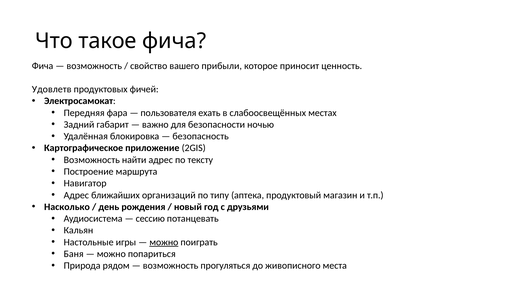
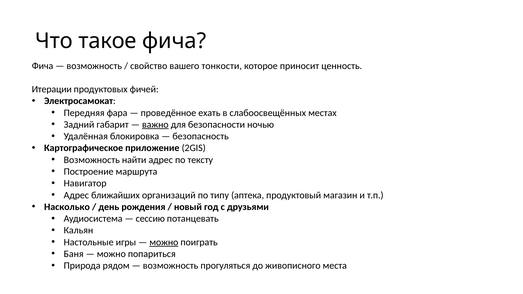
прибыли: прибыли -> тонкости (222, 66)
Удовлетв: Удовлетв -> Итерации (52, 89)
пользователя: пользователя -> проведённое (168, 113)
важно underline: none -> present (155, 125)
